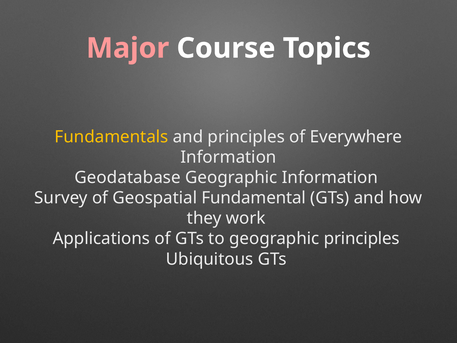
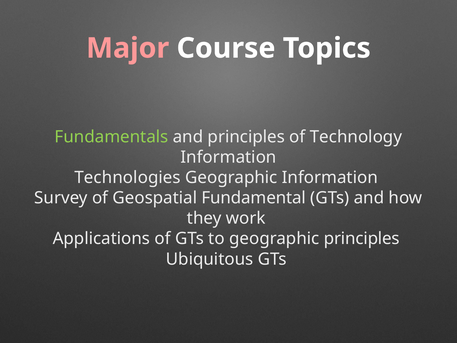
Fundamentals colour: yellow -> light green (112, 137)
Everywhere: Everywhere -> Technology (356, 137)
Geodatabase: Geodatabase -> Technologies (128, 177)
